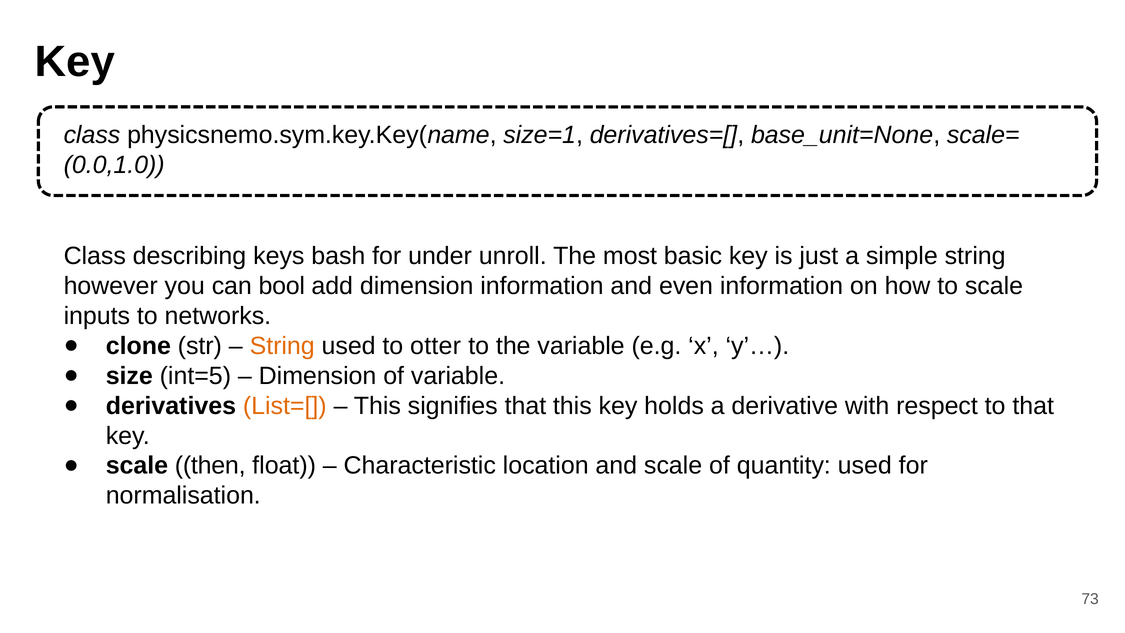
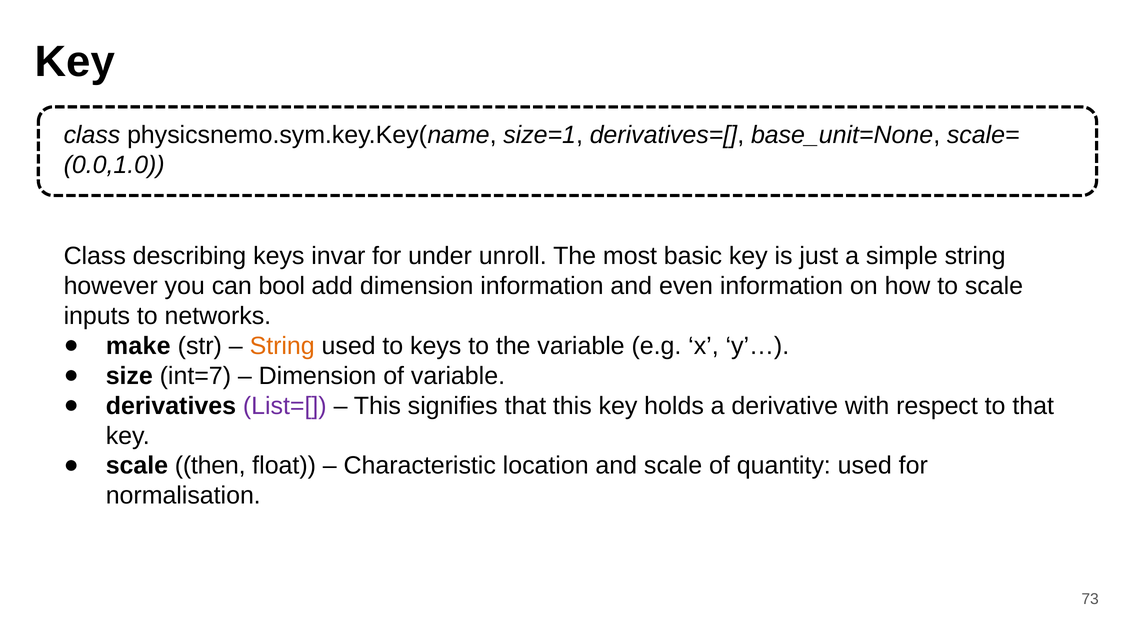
bash: bash -> invar (338, 256)
clone: clone -> make (138, 346)
to otter: otter -> keys (436, 346)
int=5: int=5 -> int=7 (195, 376)
List=[ colour: orange -> purple (285, 406)
